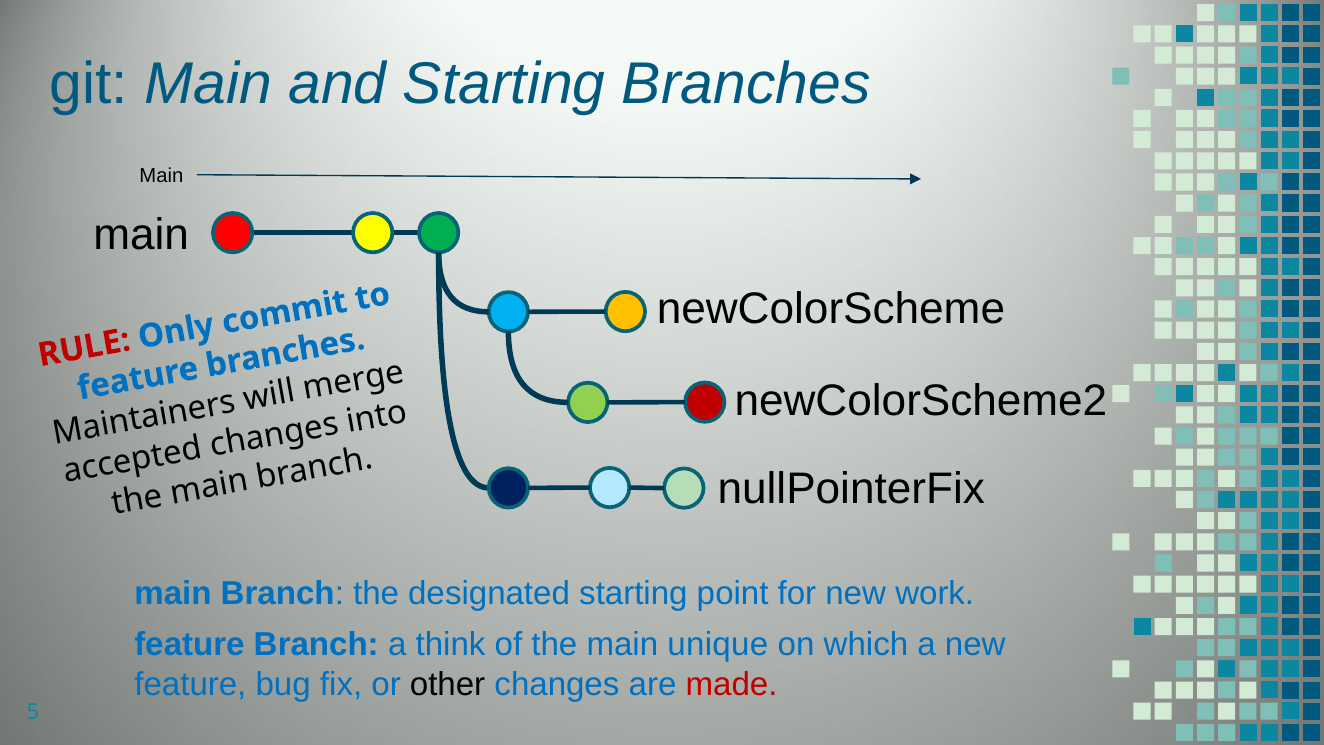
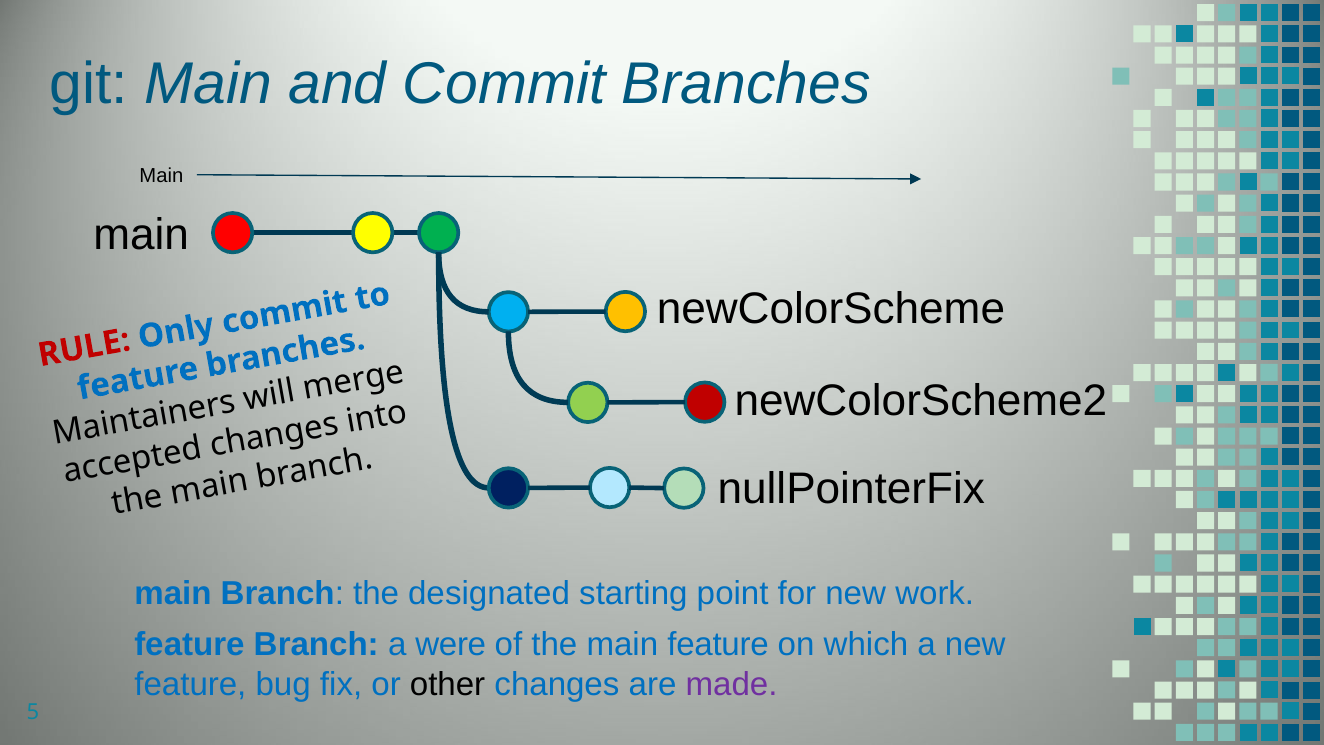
and Starting: Starting -> Commit (504, 84)
think: think -> were (451, 645)
main unique: unique -> feature (718, 645)
made colour: red -> purple (732, 684)
